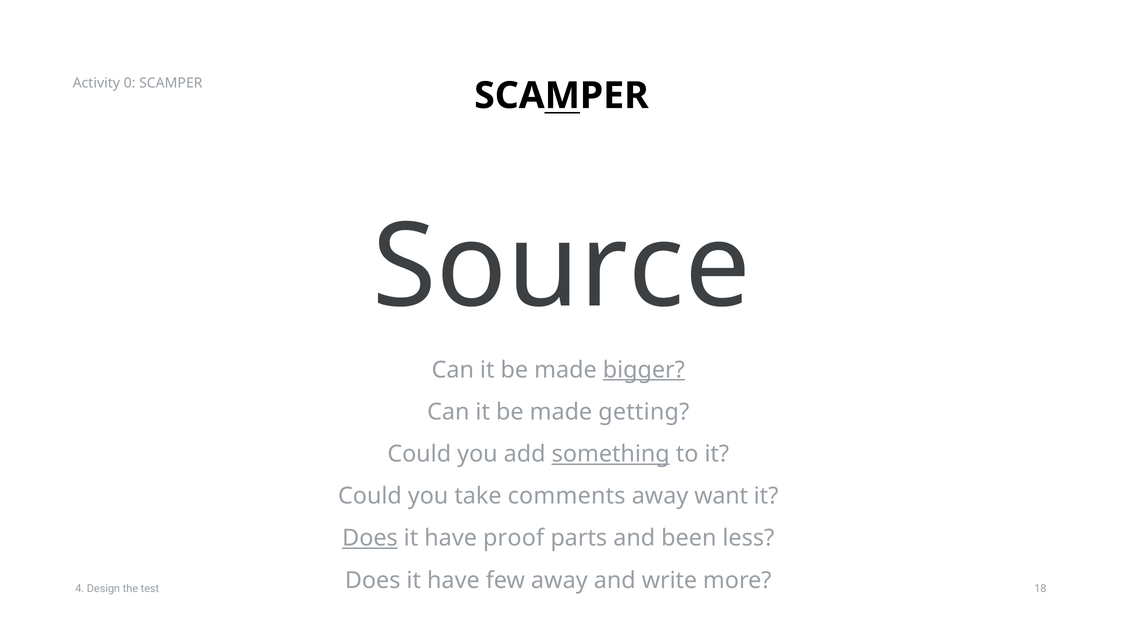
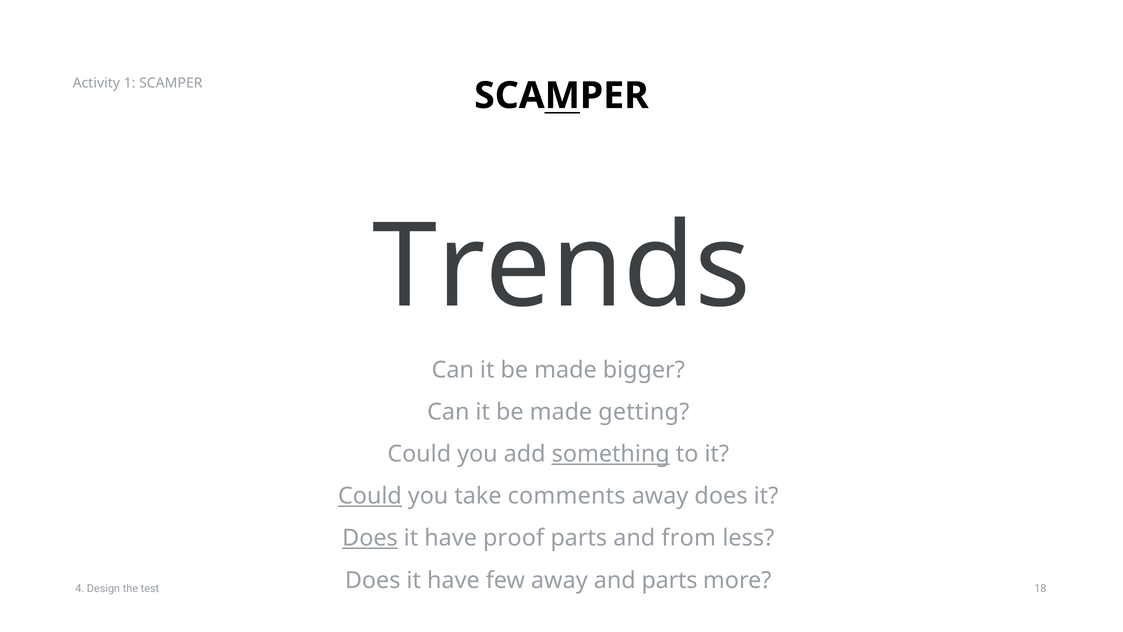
0: 0 -> 1 (130, 83)
Source: Source -> Trends (562, 267)
bigger underline: present -> none (644, 370)
Could underline: none -> present (370, 496)
away want: want -> does (721, 496)
been: been -> from (689, 538)
and write: write -> parts (670, 580)
